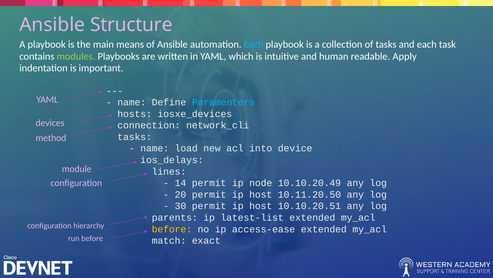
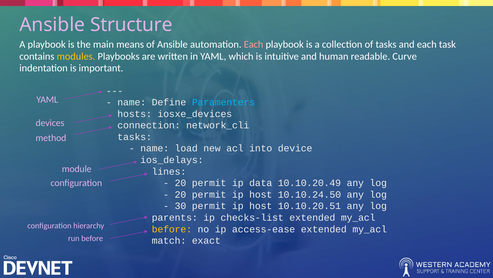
Each colour: light blue -> pink (254, 44)
modules colour: light green -> yellow (76, 56)
Apply: Apply -> Curve (405, 56)
14: 14 -> 20 (180, 183)
node: node -> data (261, 183)
10.11.20.50: 10.11.20.50 -> 10.10.24.50 (309, 194)
latest-list: latest-list -> checks-list (252, 217)
